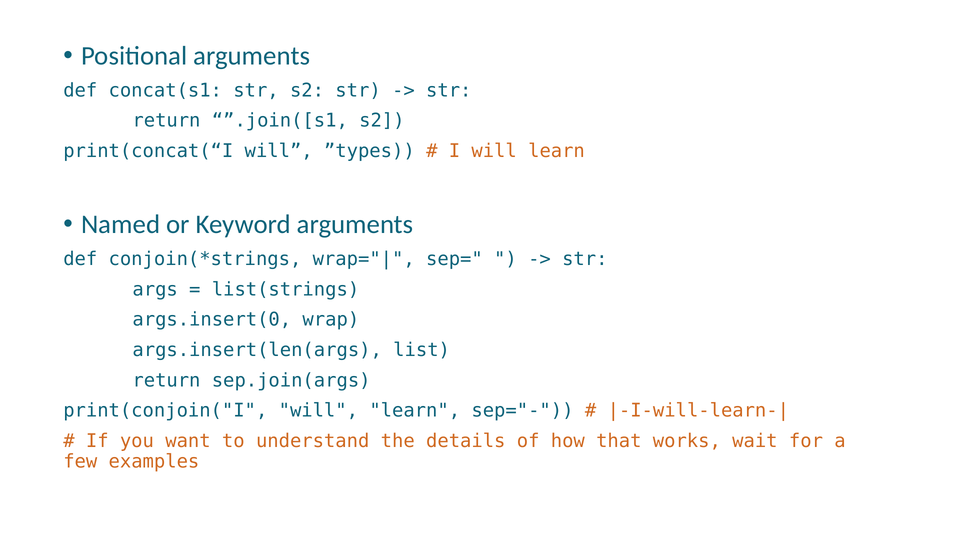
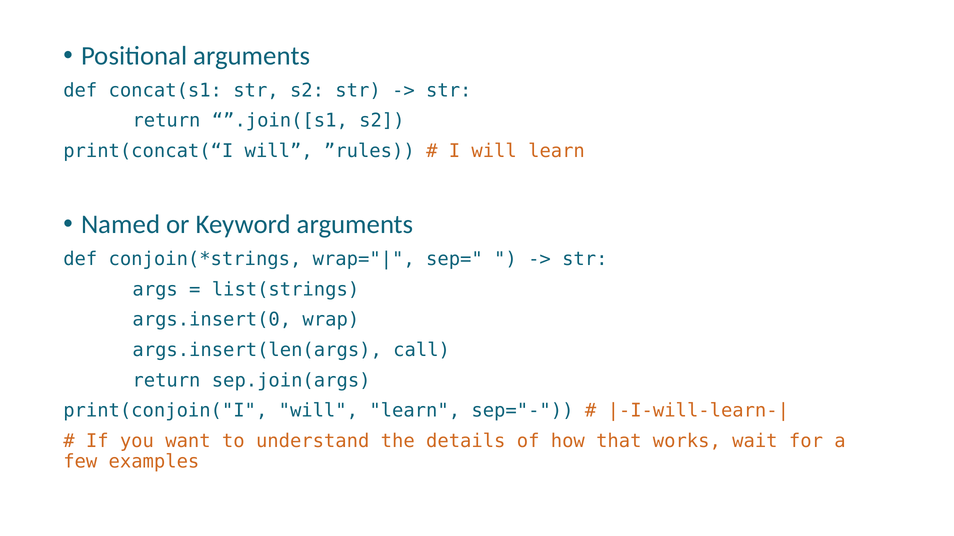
”types: ”types -> ”rules (369, 151)
list: list -> call (422, 350)
